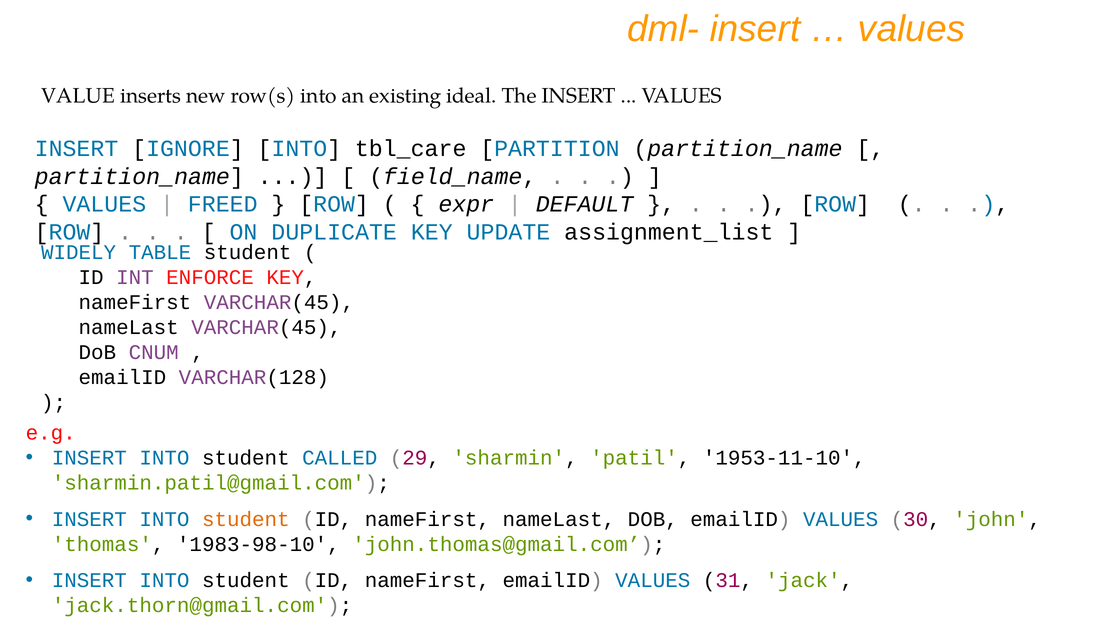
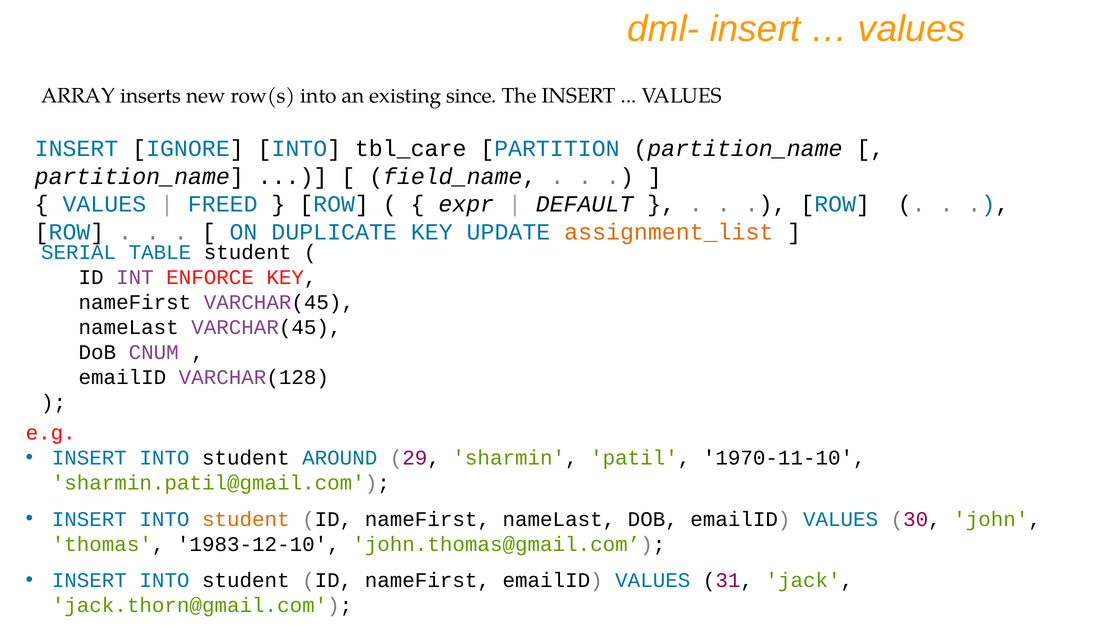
VALUE: VALUE -> ARRAY (78, 96)
ideal: ideal -> since (472, 96)
assignment_list colour: black -> orange (669, 232)
WIDELY: WIDELY -> SERIAL (79, 252)
CALLED: CALLED -> AROUND (340, 458)
1953-11-10: 1953-11-10 -> 1970-11-10 (784, 458)
1983-98-10: 1983-98-10 -> 1983-12-10 (258, 544)
